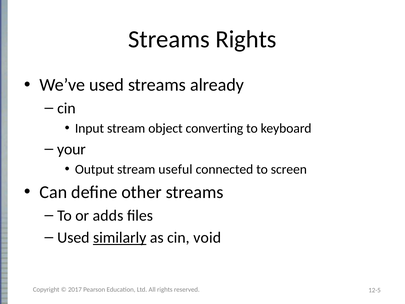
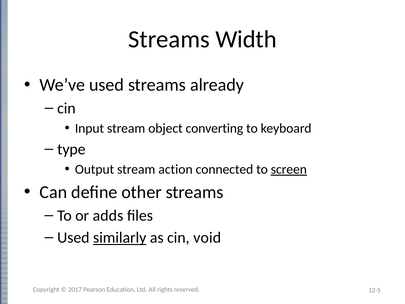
Streams Rights: Rights -> Width (246, 39)
your: your -> type (71, 149)
useful: useful -> action (175, 169)
screen underline: none -> present (289, 169)
